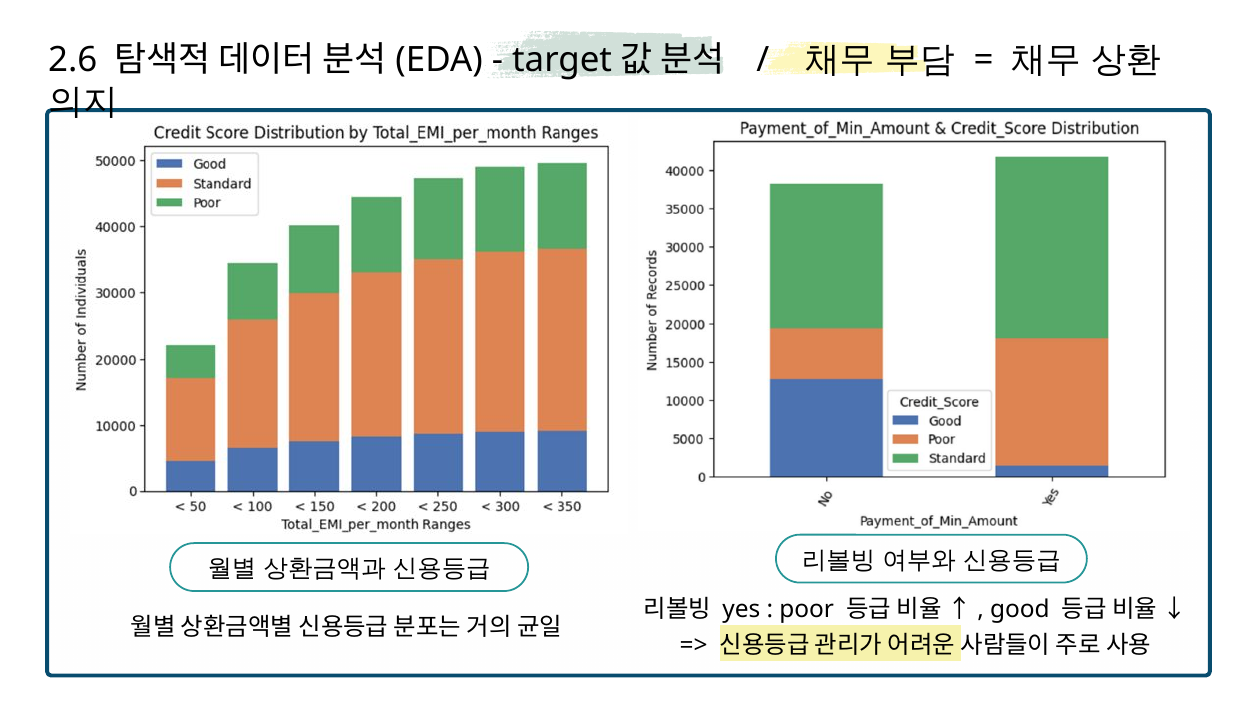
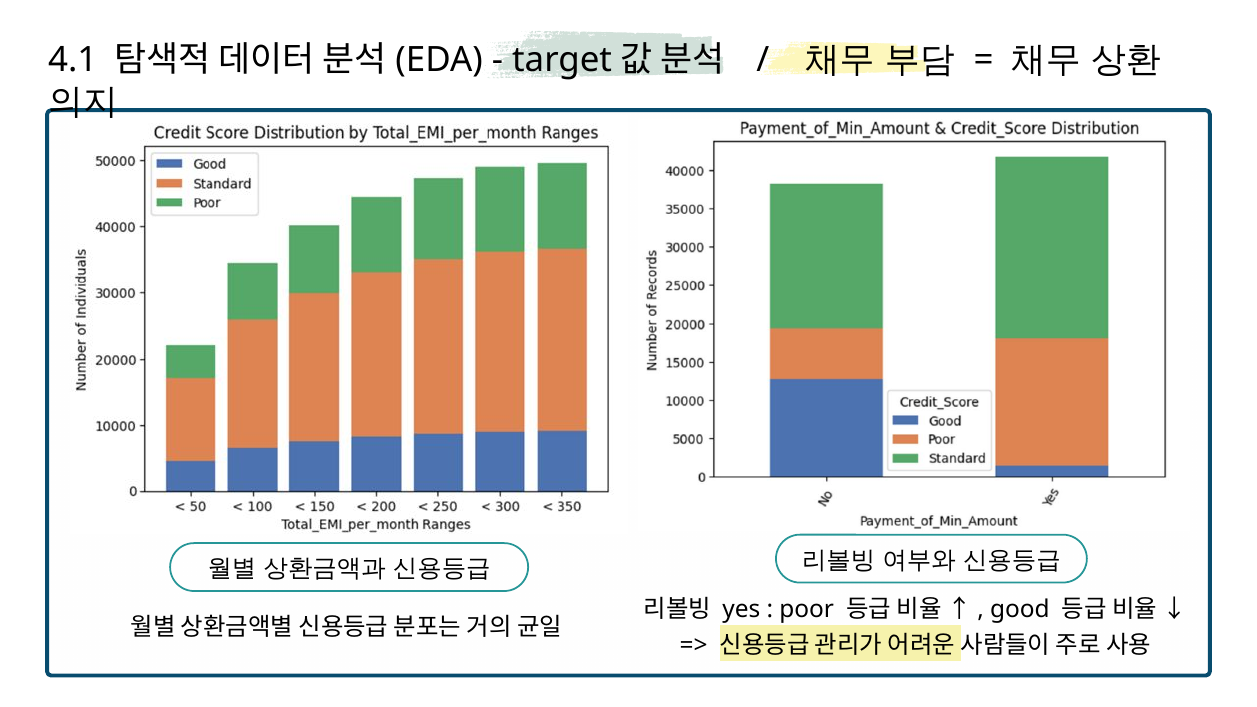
2.6: 2.6 -> 4.1 (73, 60)
